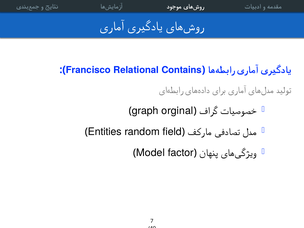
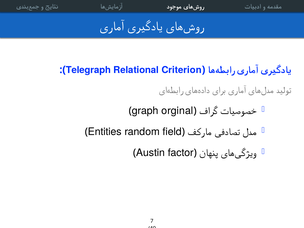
Francisco: Francisco -> Telegraph (88, 70)
Contains: Contains -> Criterion (182, 70)
Model: Model -> Austin (151, 153)
